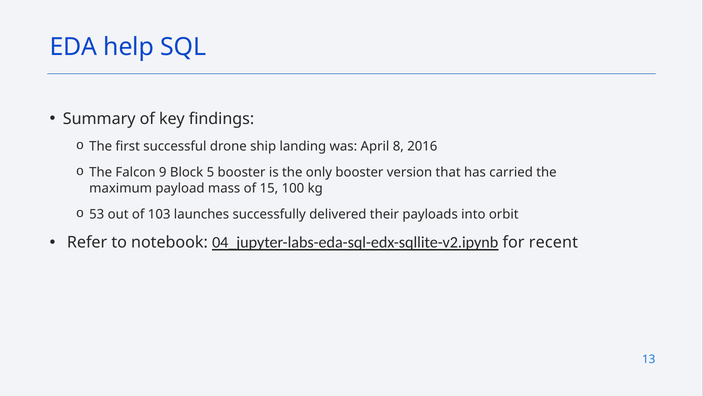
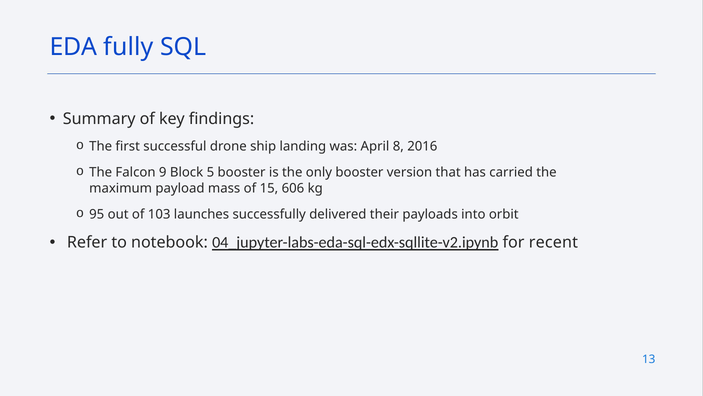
help: help -> fully (128, 47)
100: 100 -> 606 (293, 188)
53: 53 -> 95 (97, 214)
